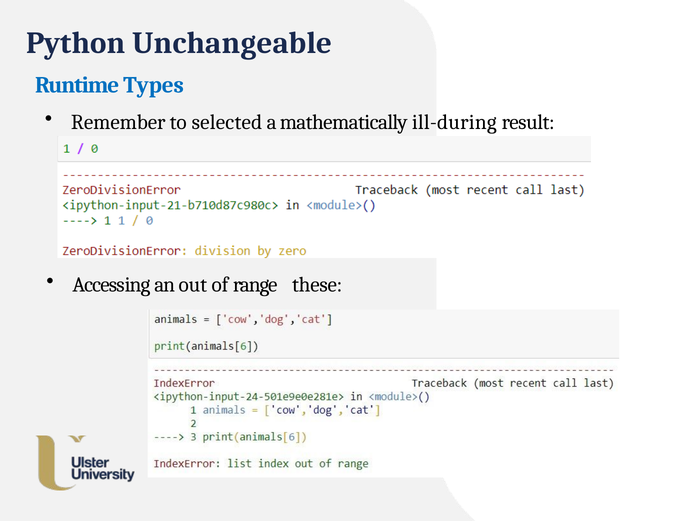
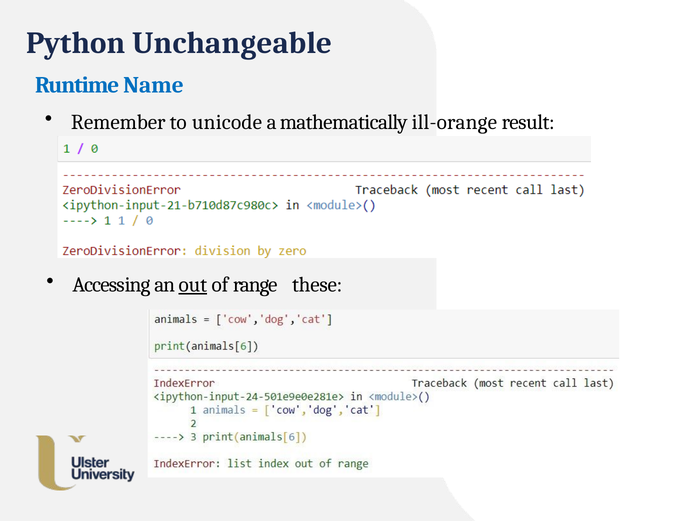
Types: Types -> Name (153, 85)
selected: selected -> unicode (227, 122)
ill-during: ill-during -> ill-orange (454, 122)
out underline: none -> present (193, 285)
